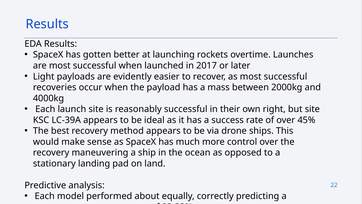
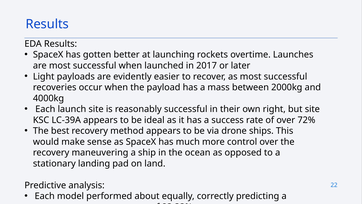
45%: 45% -> 72% (306, 120)
